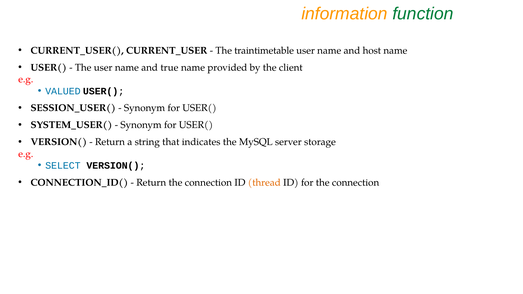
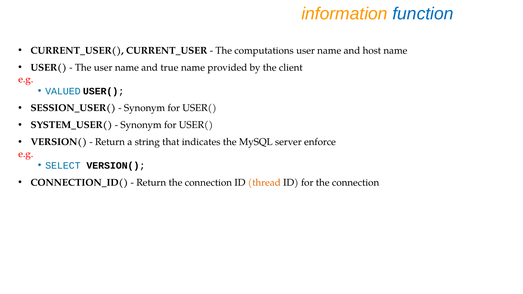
function colour: green -> blue (423, 14)
traintimetable: traintimetable -> computations (264, 51)
storage: storage -> enforce (320, 142)
